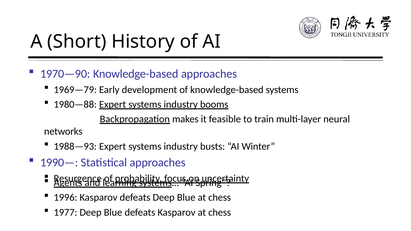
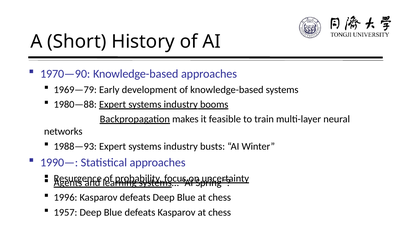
1977: 1977 -> 1957 (66, 213)
